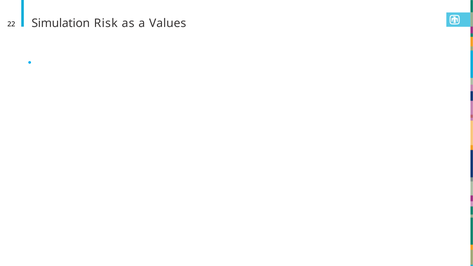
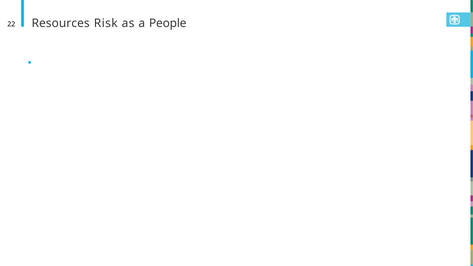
Simulation: Simulation -> Resources (61, 23)
Values: Values -> People (168, 23)
